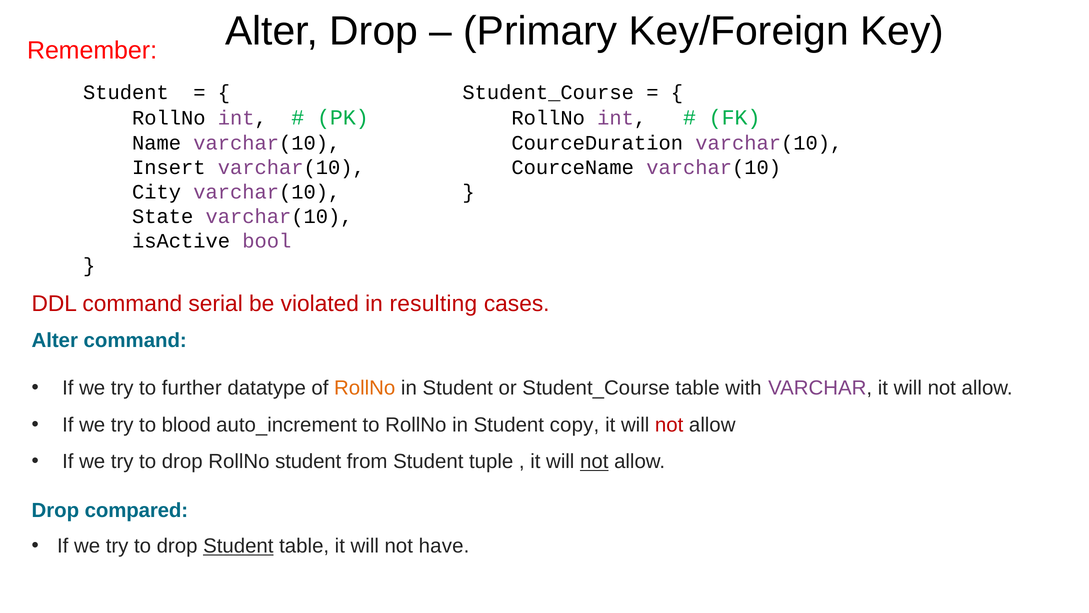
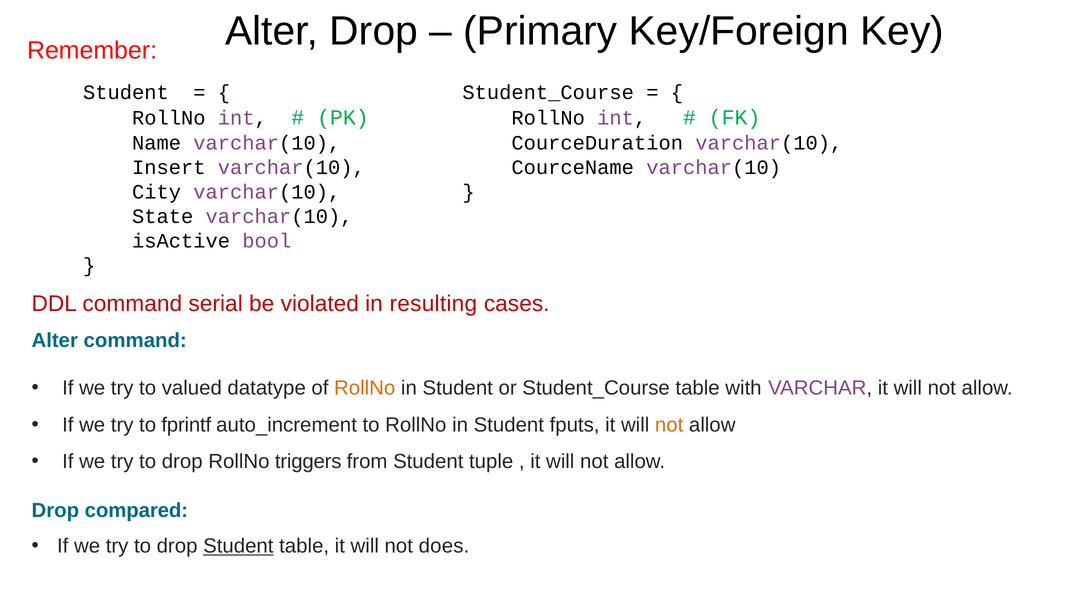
further: further -> valued (192, 388)
blood: blood -> fprintf (186, 425)
copy: copy -> fputs (575, 425)
not colour: red -> orange (669, 425)
RollNo student: student -> triggers (308, 461)
not underline: present -> none (594, 461)
have: have -> does (444, 546)
